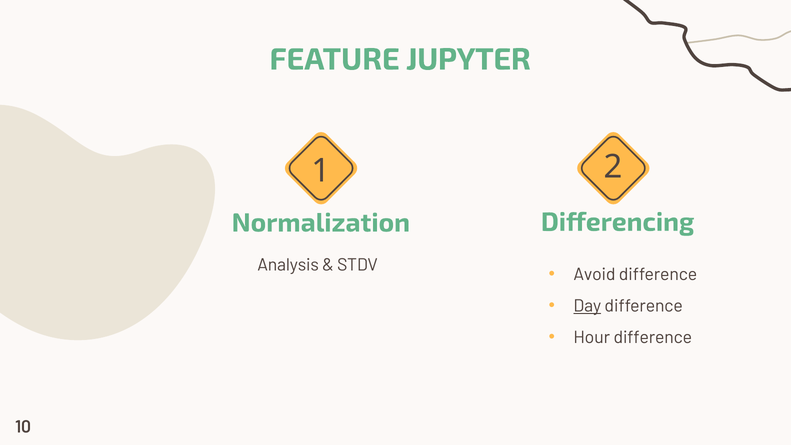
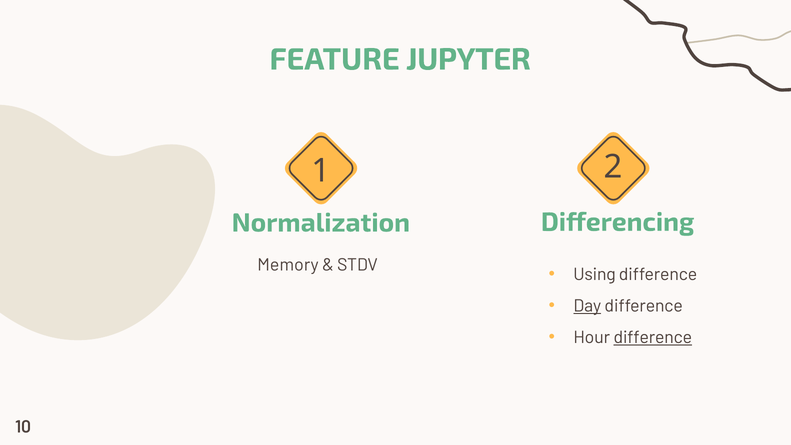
Analysis: Analysis -> Memory (288, 265)
Avoid: Avoid -> Using (594, 274)
difference underline: none -> present (653, 338)
